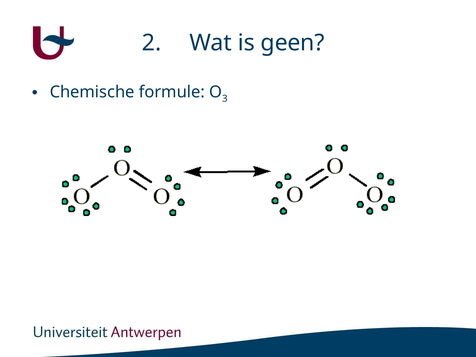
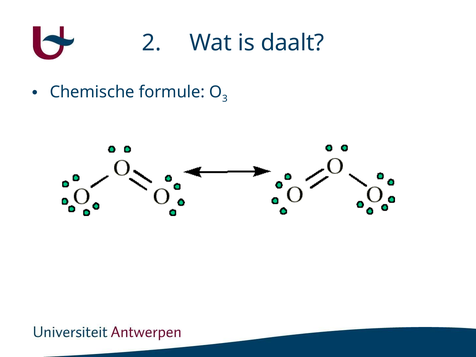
geen: geen -> daalt (293, 43)
